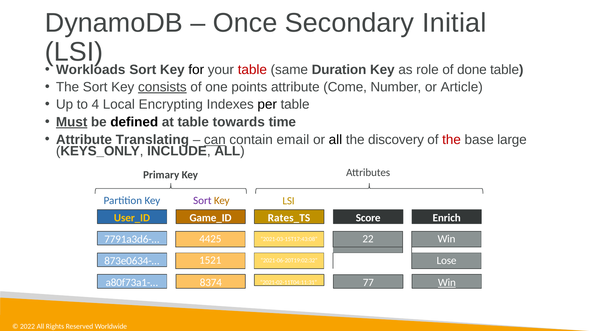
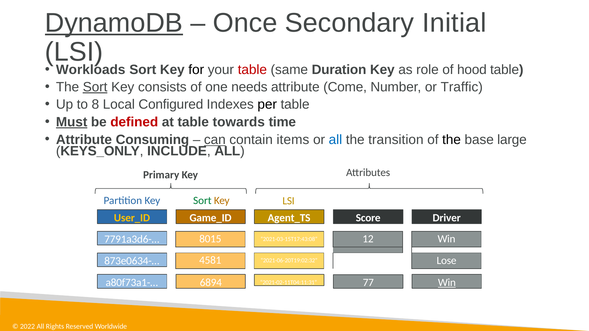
DynamoDB underline: none -> present (114, 23)
done: done -> hood (472, 70)
Sort underline: none -> present (95, 87)
consists underline: present -> none (162, 87)
points: points -> needs (249, 87)
Article: Article -> Traffic (462, 87)
4: 4 -> 8 (95, 105)
Encrypting: Encrypting -> Configured (171, 105)
defined colour: black -> red (134, 122)
Translating: Translating -> Consuming (152, 140)
email: email -> items (293, 140)
all colour: black -> blue (335, 140)
discovery: discovery -> transition (396, 140)
the colour: red -> black (452, 140)
Sort colour: purple -> green (202, 201)
Rates_TS: Rates_TS -> Agent_TS (289, 218)
Enrich: Enrich -> Driver (447, 218)
4425: 4425 -> 8015 (210, 239)
22: 22 -> 12 (368, 239)
1521: 1521 -> 4581 (210, 261)
8374: 8374 -> 6894 (211, 283)
